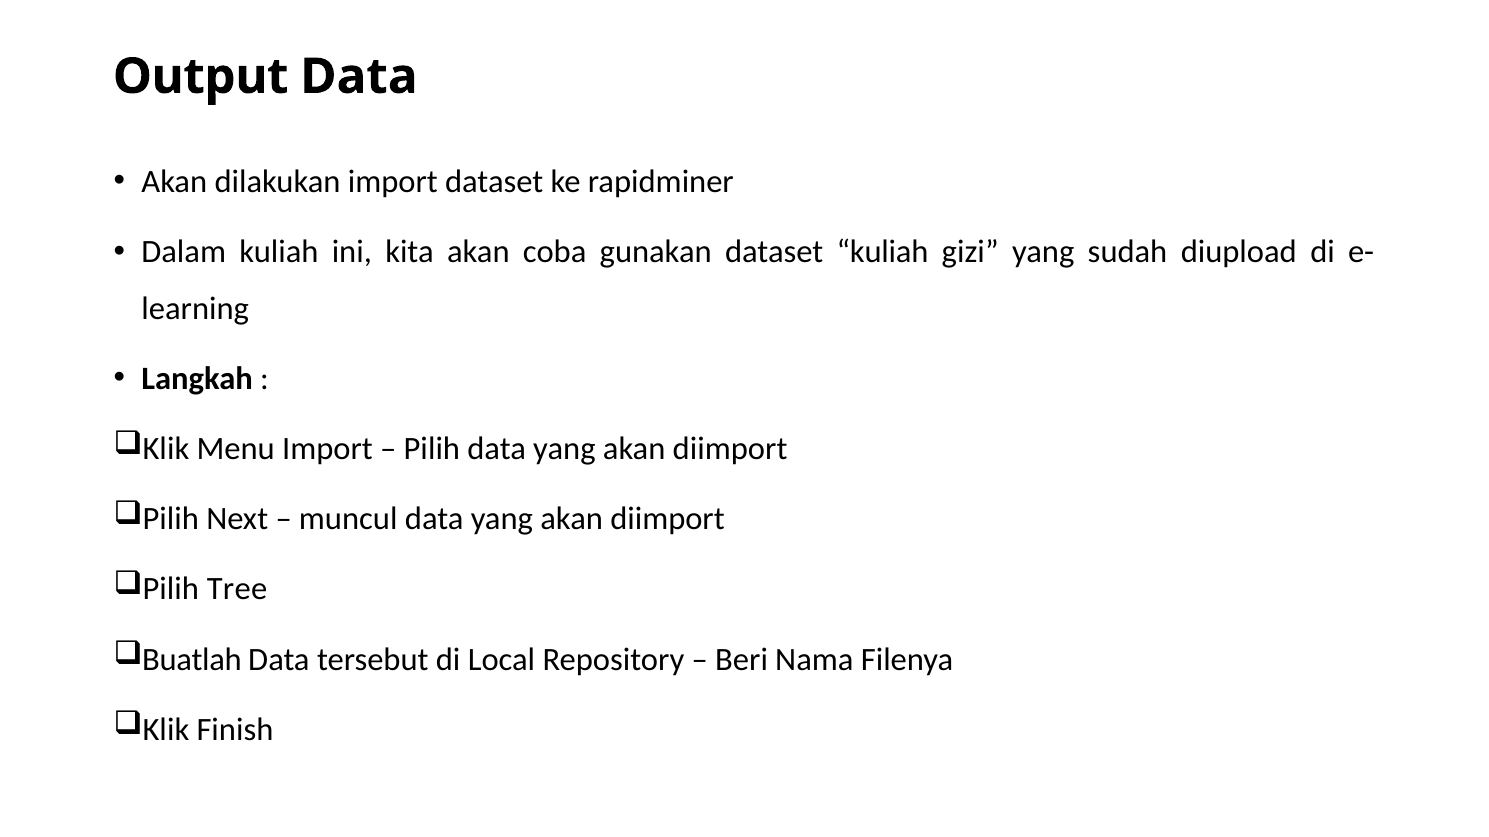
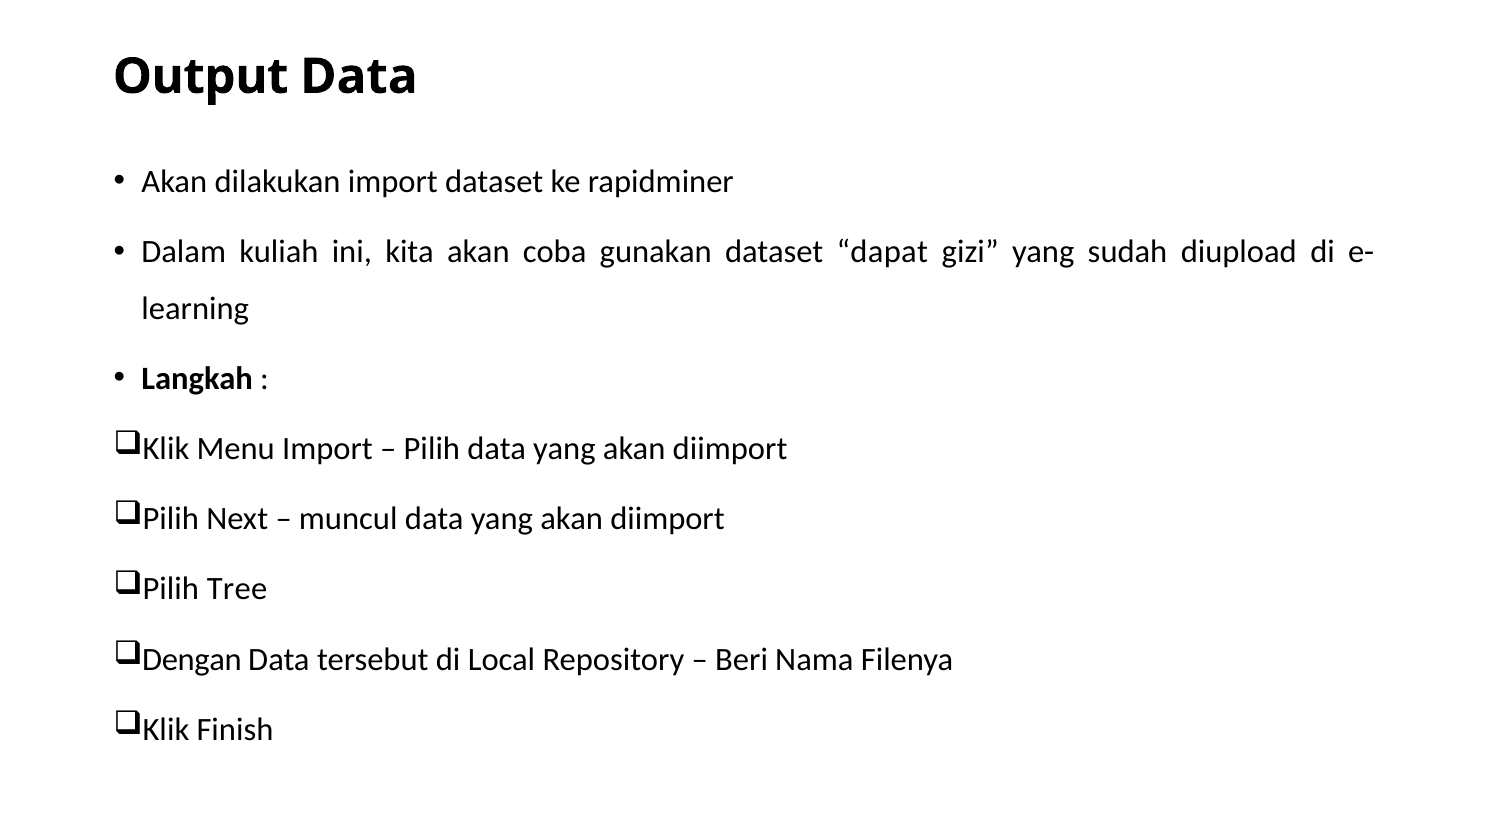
dataset kuliah: kuliah -> dapat (882, 252)
Buatlah: Buatlah -> Dengan (192, 660)
